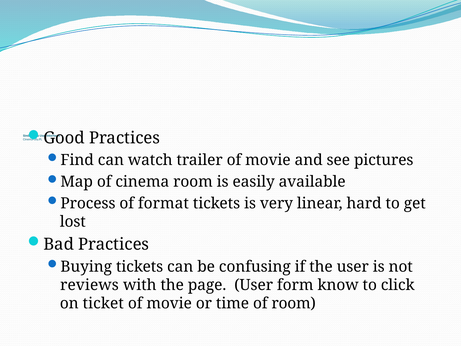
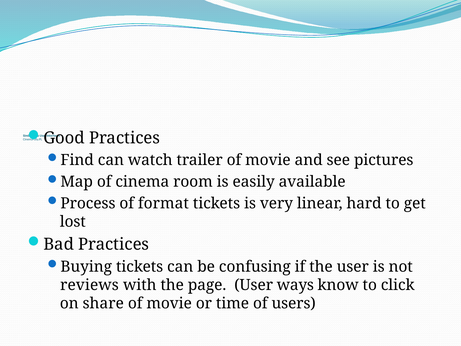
form: form -> ways (295, 285)
ticket: ticket -> share (103, 303)
of room: room -> users (294, 303)
